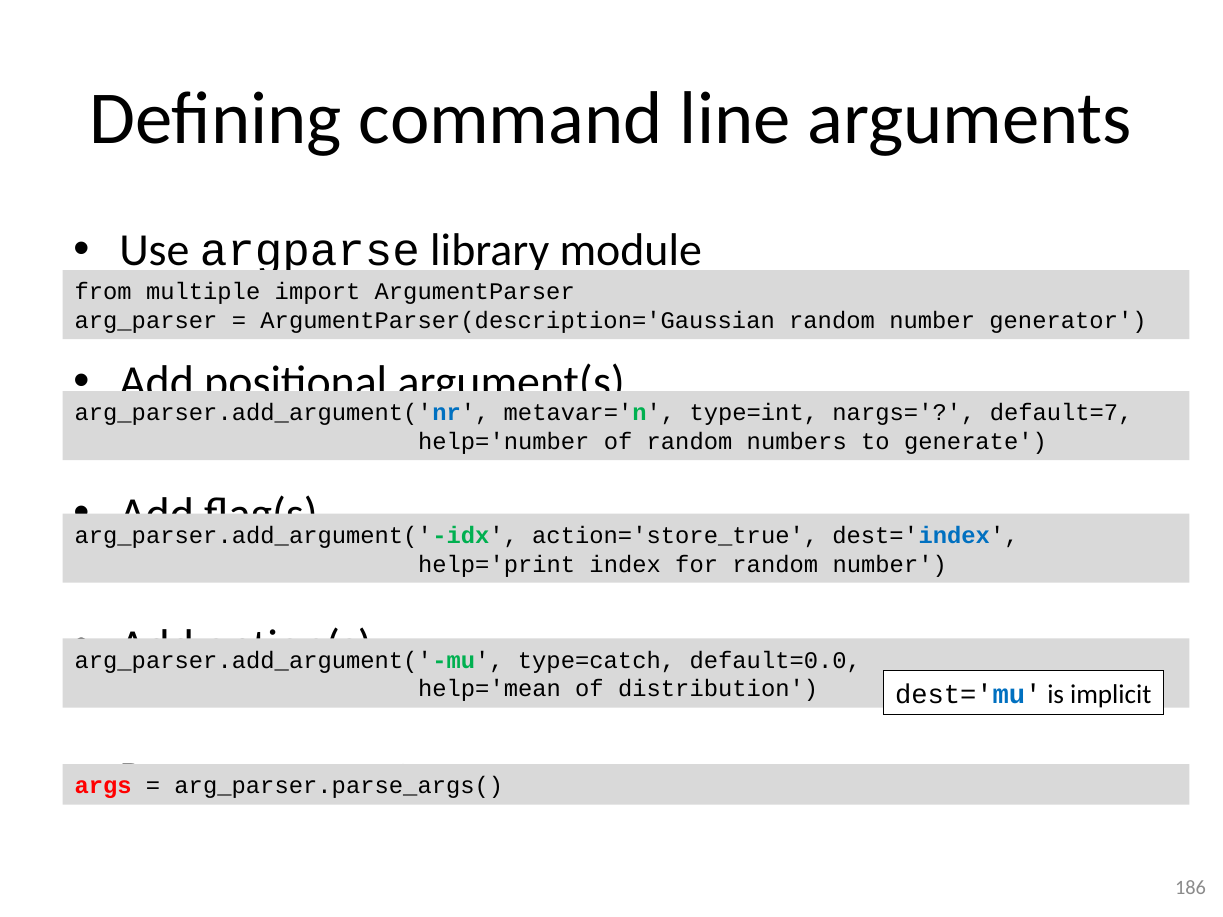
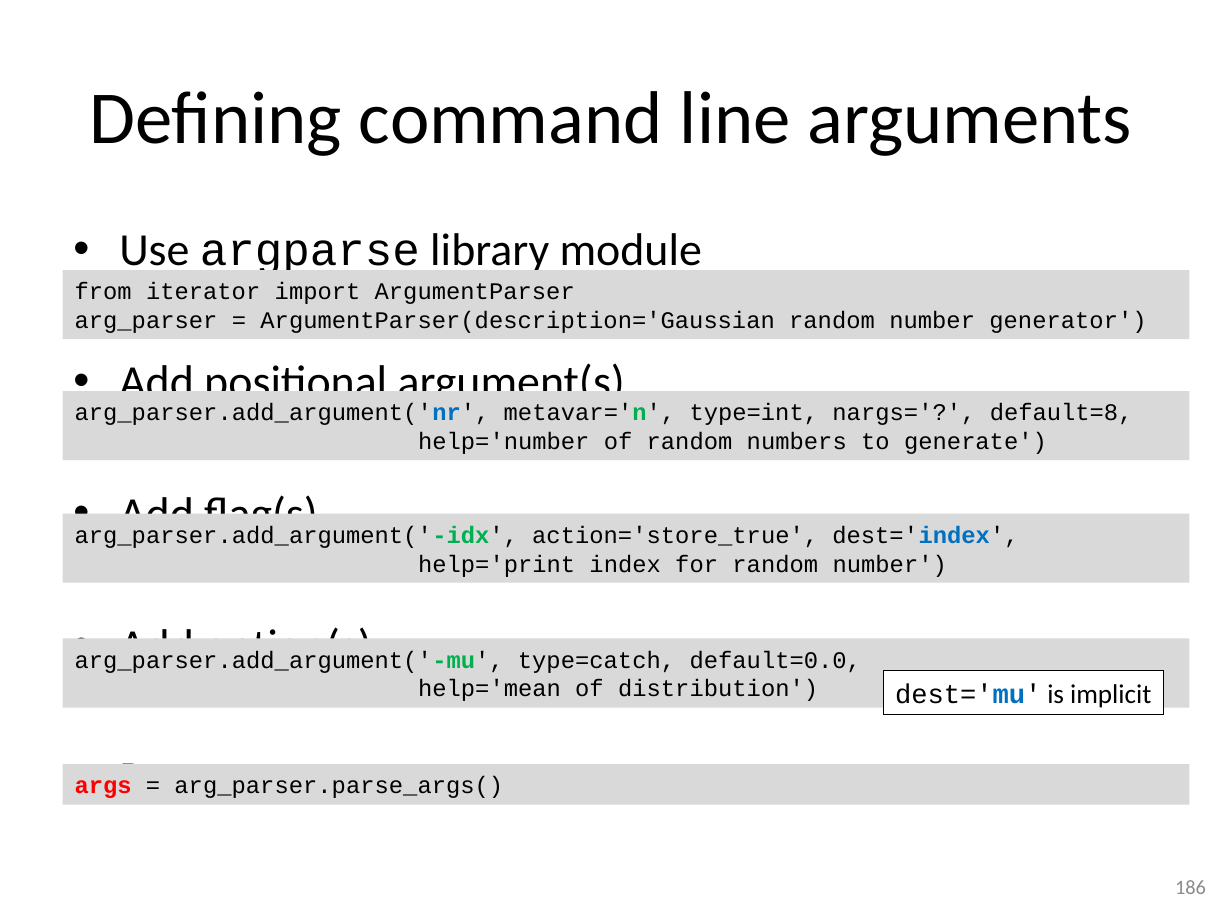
multiple: multiple -> iterator (203, 292)
default=7: default=7 -> default=8 (1061, 413)
